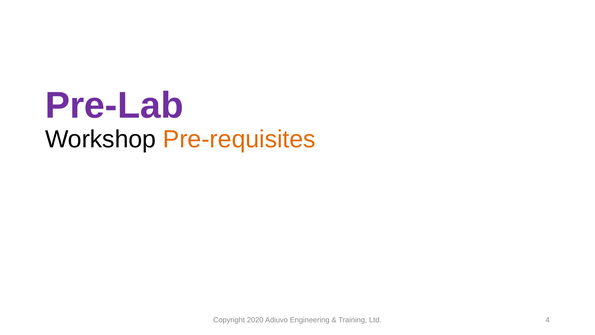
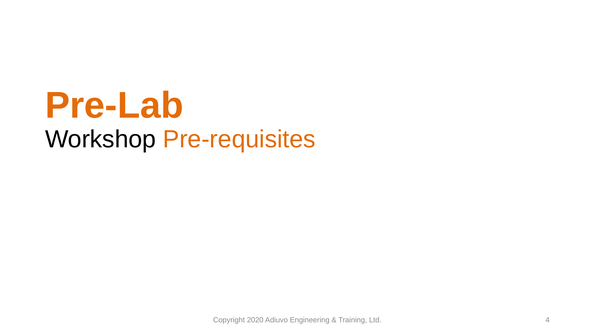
Pre-Lab colour: purple -> orange (114, 106)
